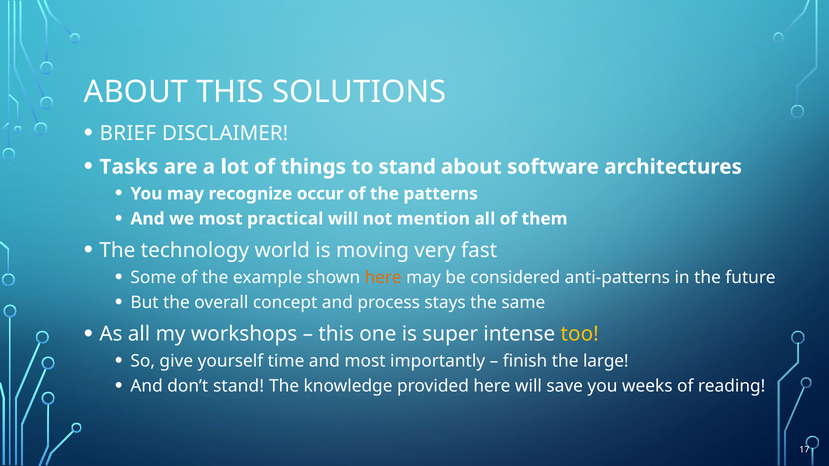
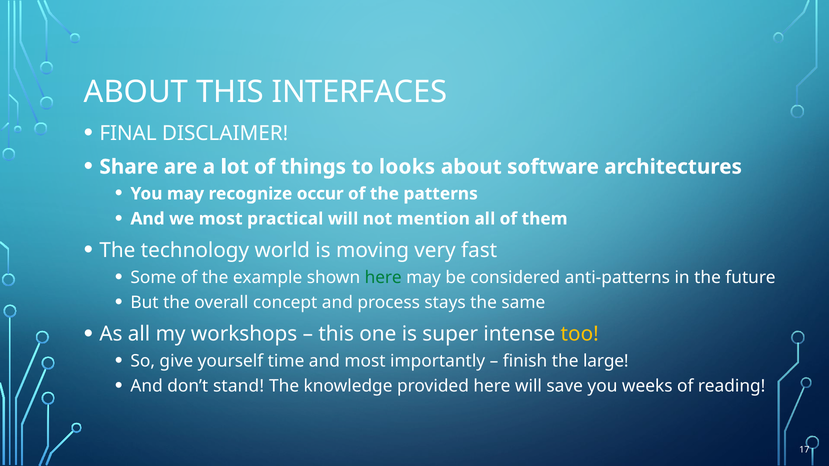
SOLUTIONS: SOLUTIONS -> INTERFACES (360, 92)
BRIEF: BRIEF -> FINAL (128, 133)
Tasks: Tasks -> Share (129, 167)
to stand: stand -> looks (407, 167)
here colour: orange -> green (383, 277)
